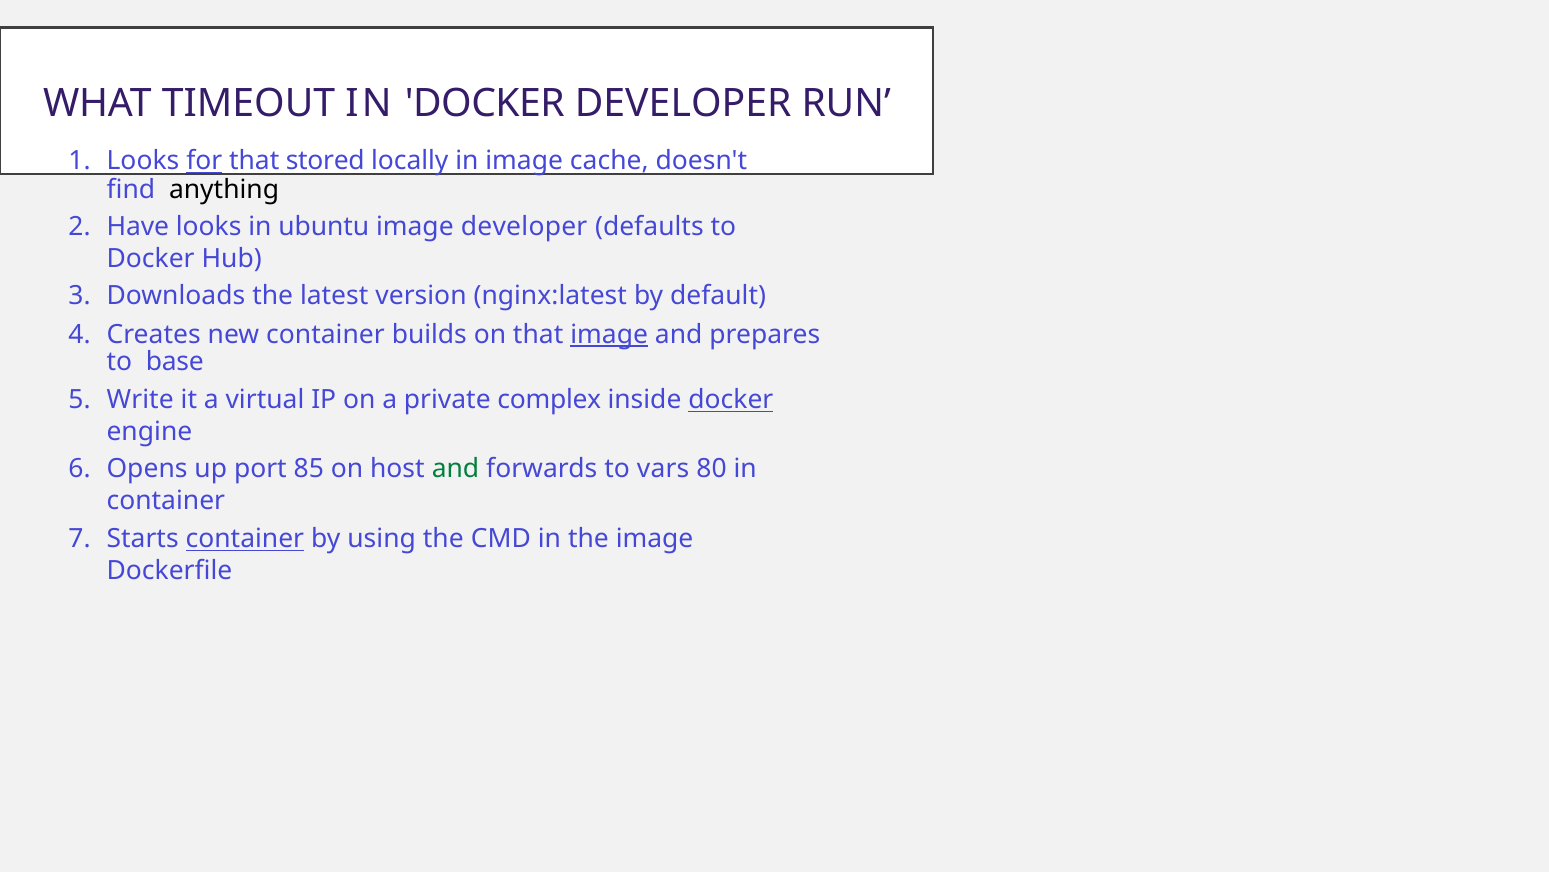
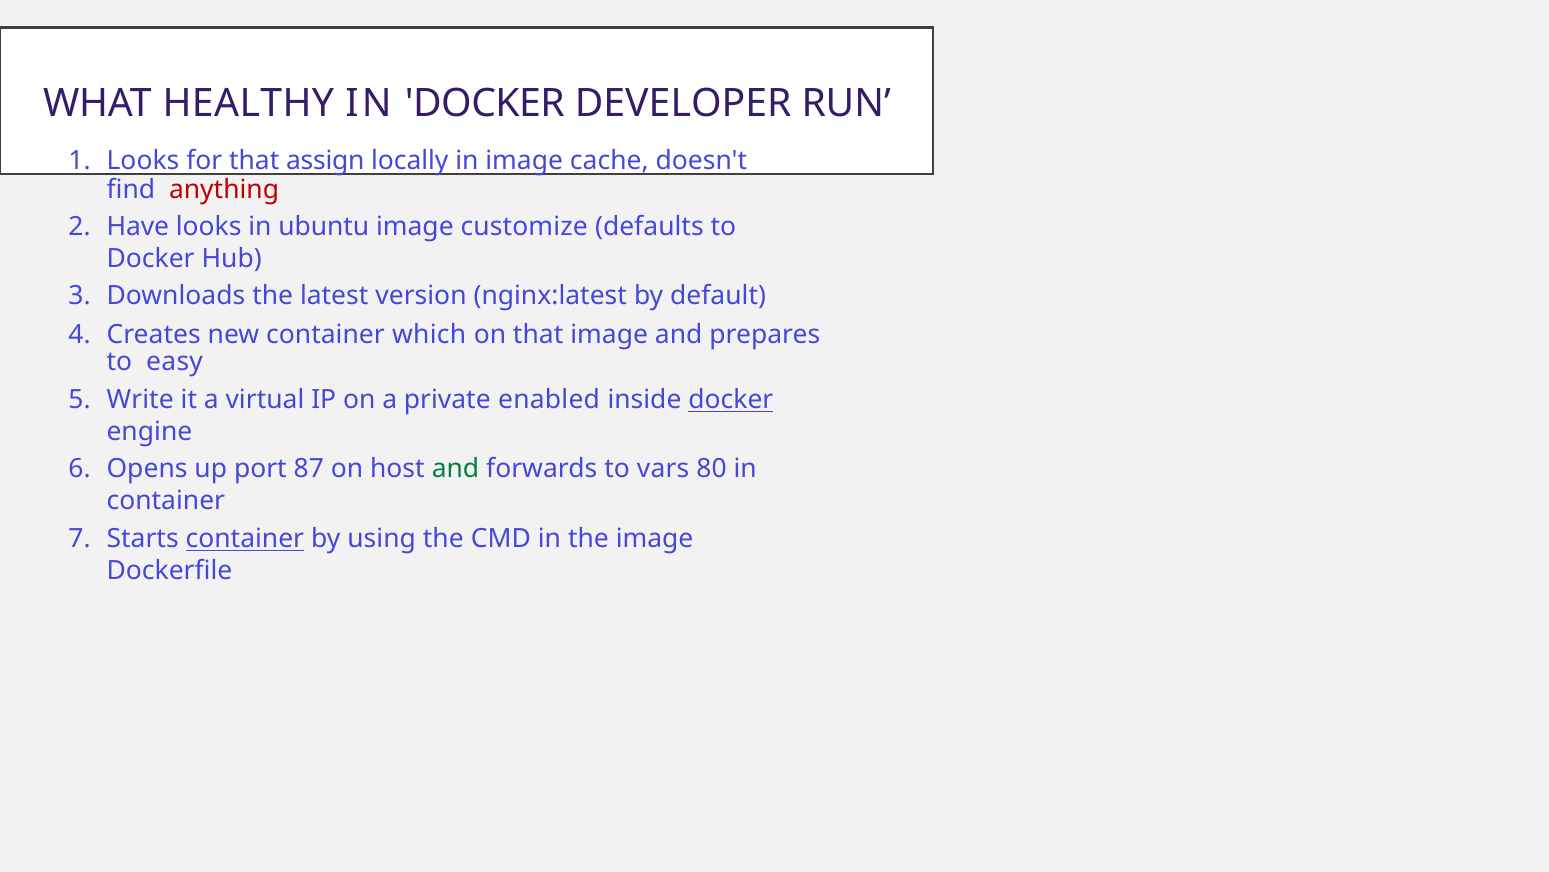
TIMEOUT: TIMEOUT -> HEALTHY (248, 104)
for underline: present -> none (204, 161)
stored: stored -> assign (325, 161)
anything colour: black -> red (224, 189)
image developer: developer -> customize (524, 227)
builds: builds -> which (429, 334)
image underline: present -> none (609, 334)
base: base -> easy (175, 362)
complex: complex -> enabled (549, 400)
85: 85 -> 87 (309, 469)
